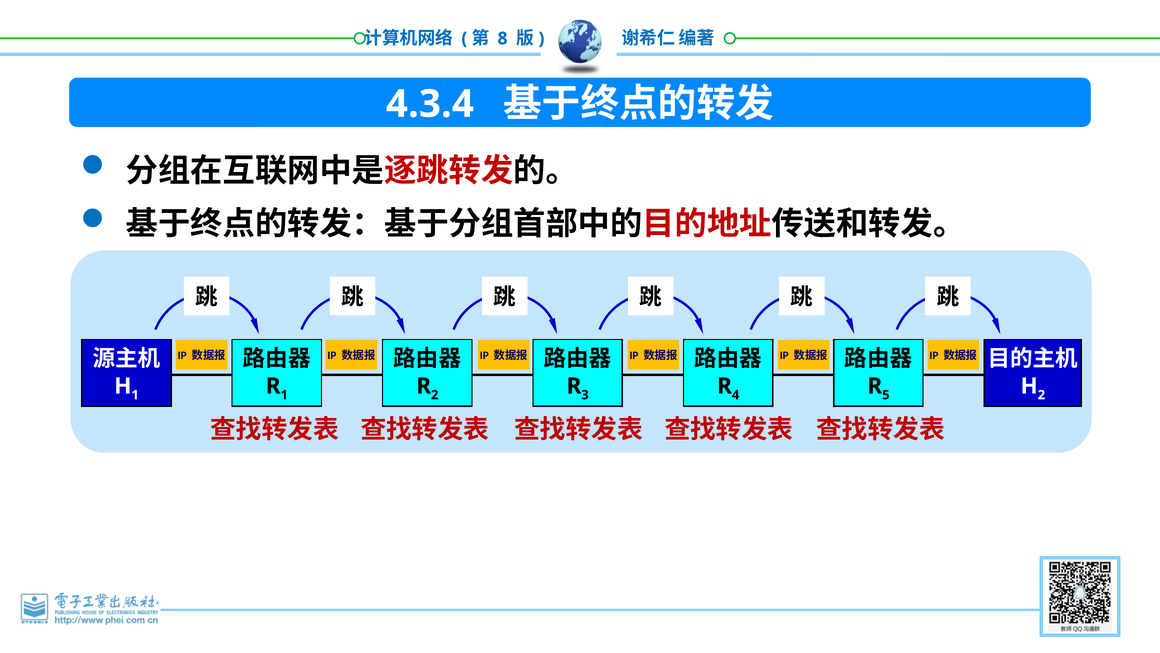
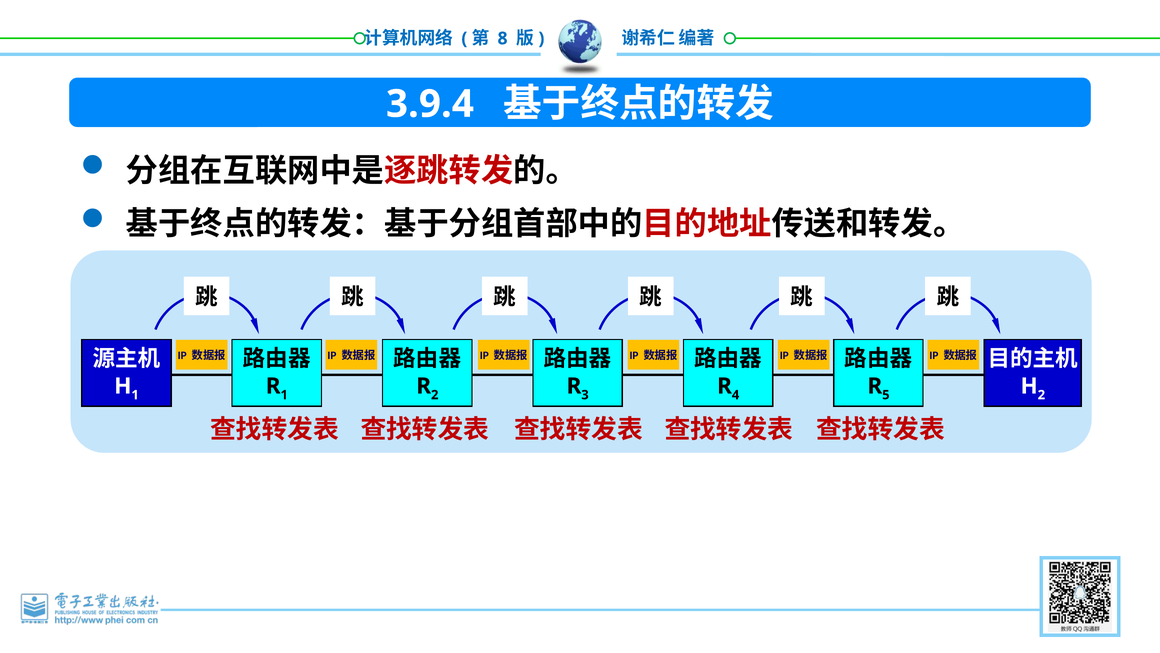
4.3.4: 4.3.4 -> 3.9.4 (430, 104)
